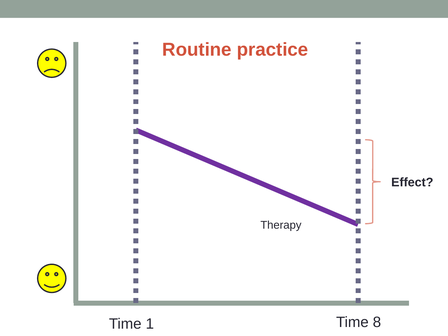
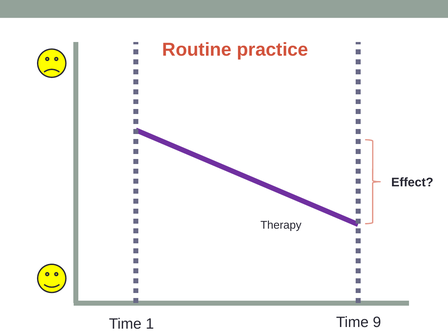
8: 8 -> 9 (377, 322)
